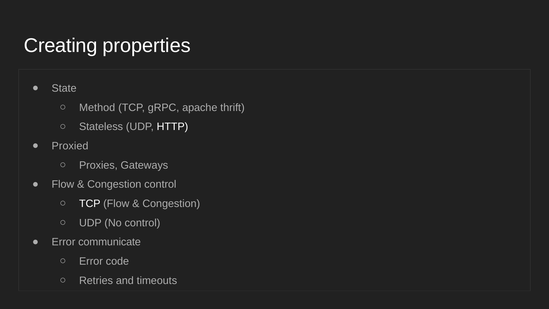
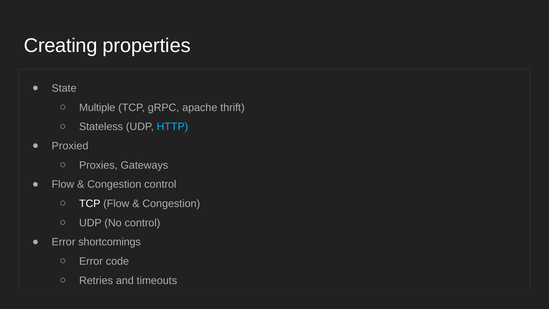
Method: Method -> Multiple (97, 107)
HTTP colour: white -> light blue (172, 127)
communicate: communicate -> shortcomings (110, 242)
